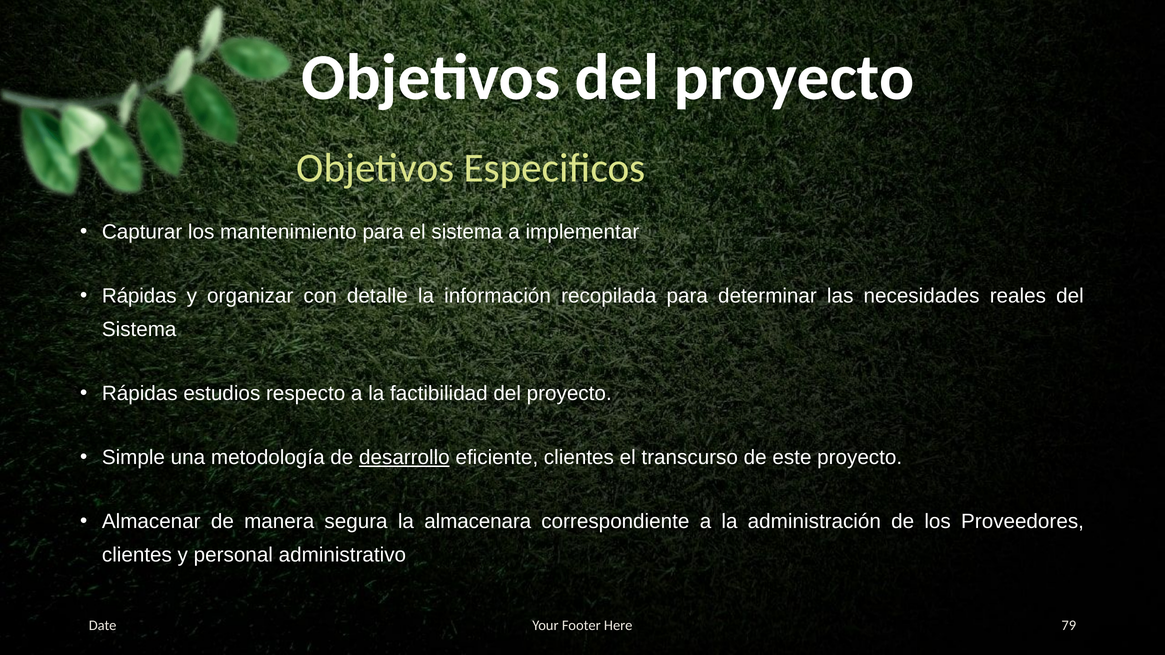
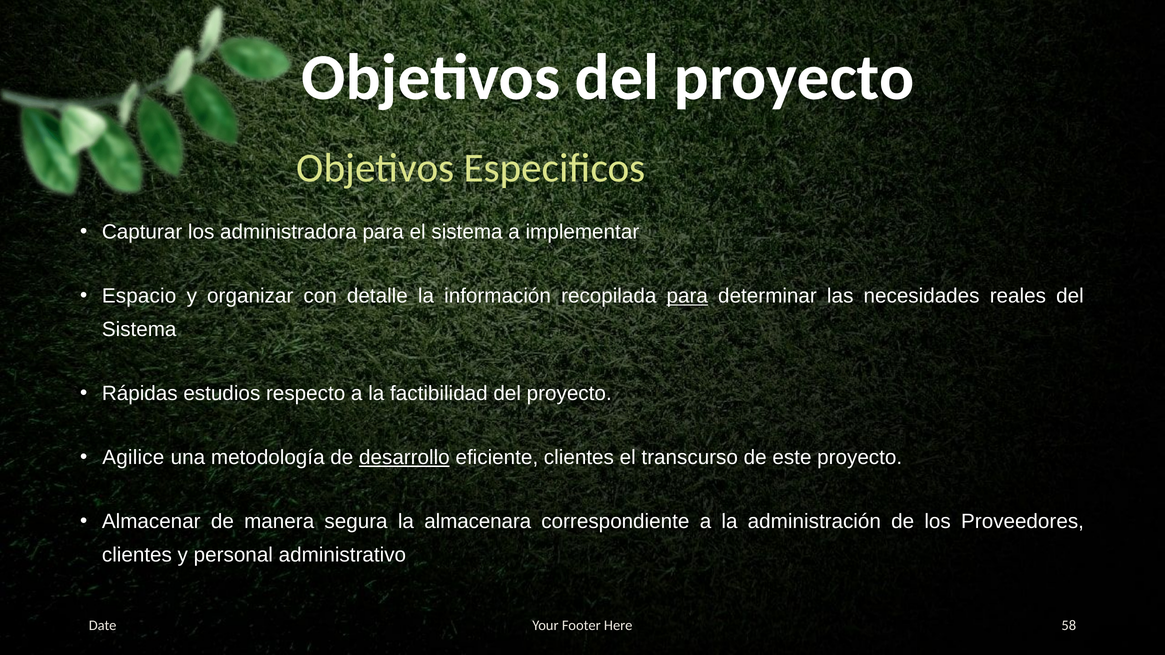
mantenimiento: mantenimiento -> administradora (288, 232)
Rápidas: Rápidas -> Espacio (139, 296)
para underline: none -> present (687, 296)
Simple: Simple -> Agilice (133, 458)
79: 79 -> 58 (1069, 626)
